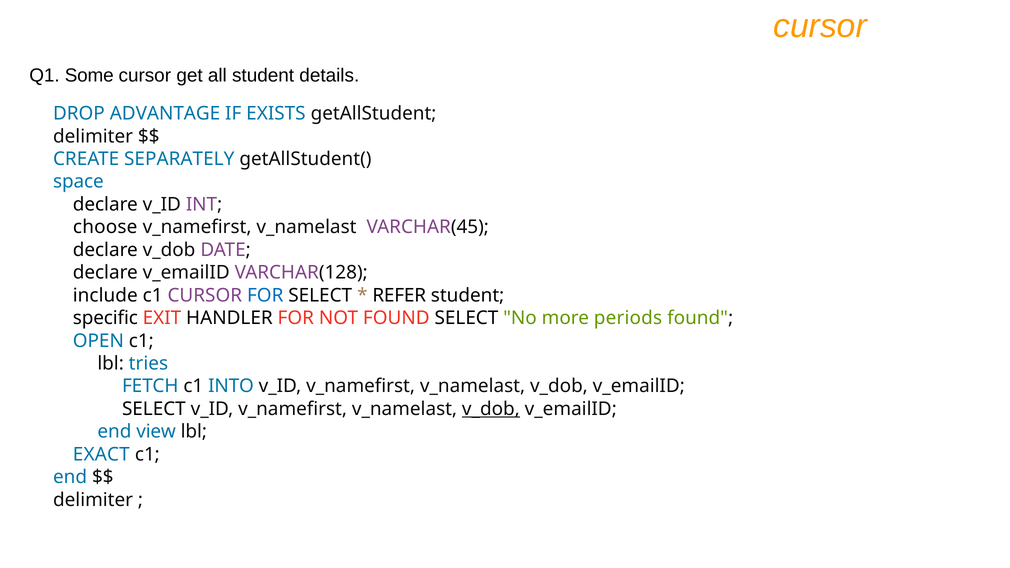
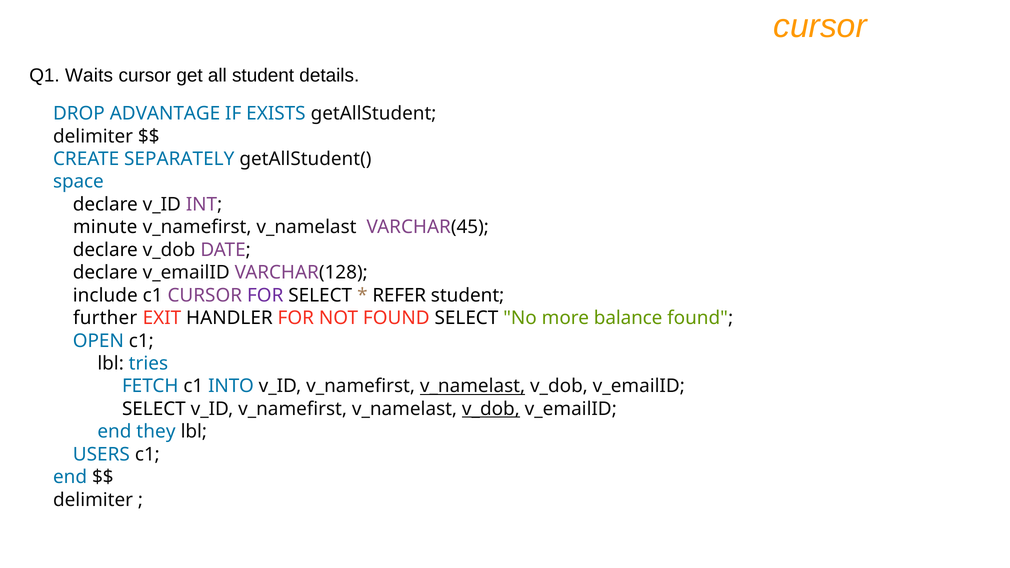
Some: Some -> Waits (89, 75)
choose: choose -> minute (105, 227)
FOR colour: blue -> purple (265, 295)
specific: specific -> further (105, 318)
periods: periods -> balance (628, 318)
v_namelast underline: none -> present (473, 386)
view: view -> they (156, 432)
EXACT: EXACT -> USERS (101, 454)
